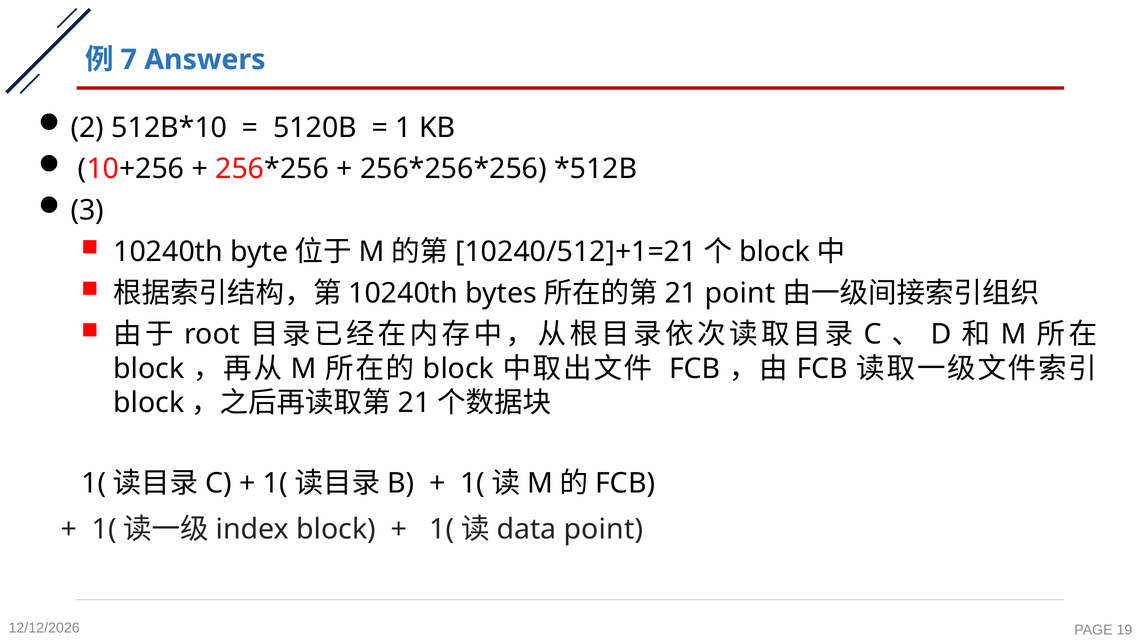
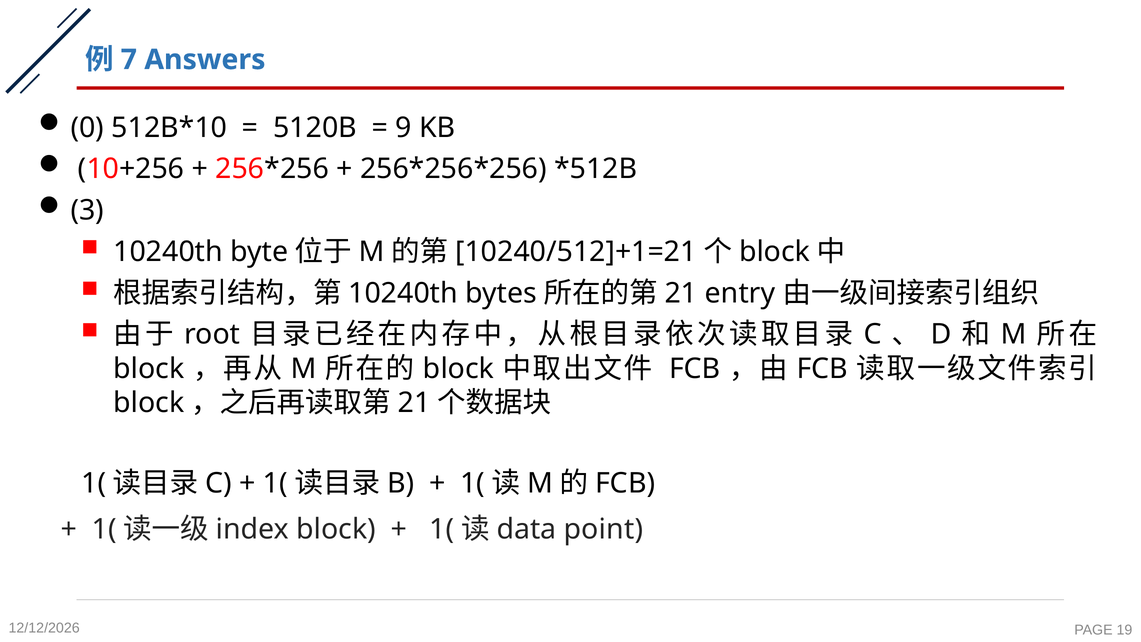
2: 2 -> 0 (87, 128)
1: 1 -> 9 (404, 128)
point: point -> entry (740, 293)
